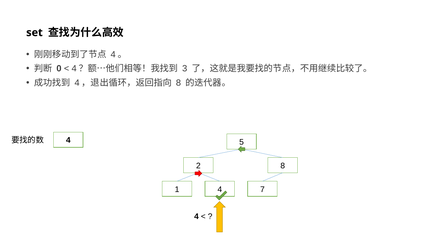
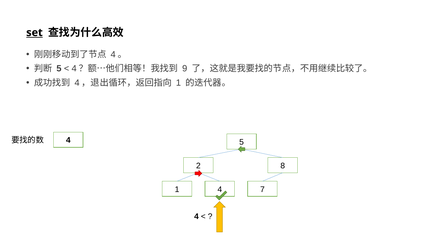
set underline: none -> present (34, 33)
0: 0 -> 5 (59, 69)
3: 3 -> 9 (185, 69)
8: 8 -> 1 (178, 83)
